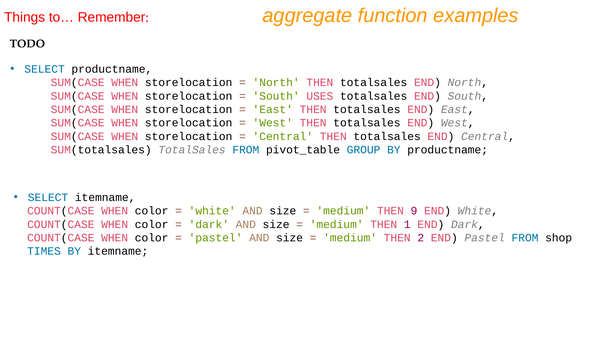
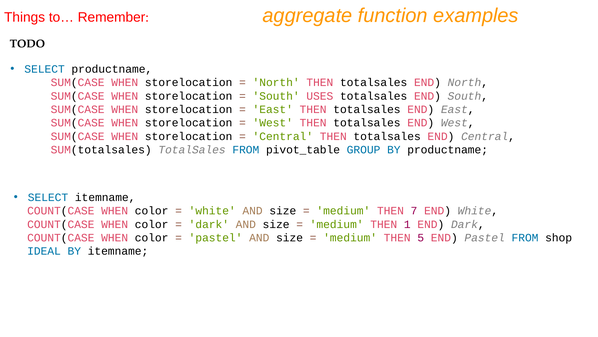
9: 9 -> 7 (414, 210)
2: 2 -> 5 (421, 237)
TIMES: TIMES -> IDEAL (44, 251)
